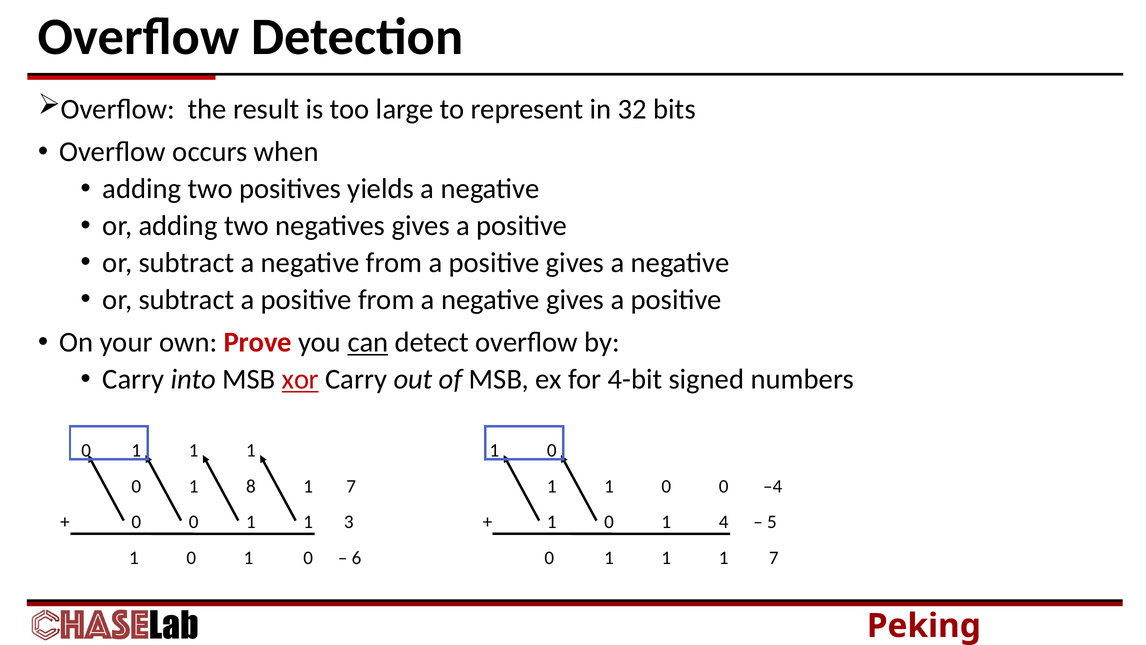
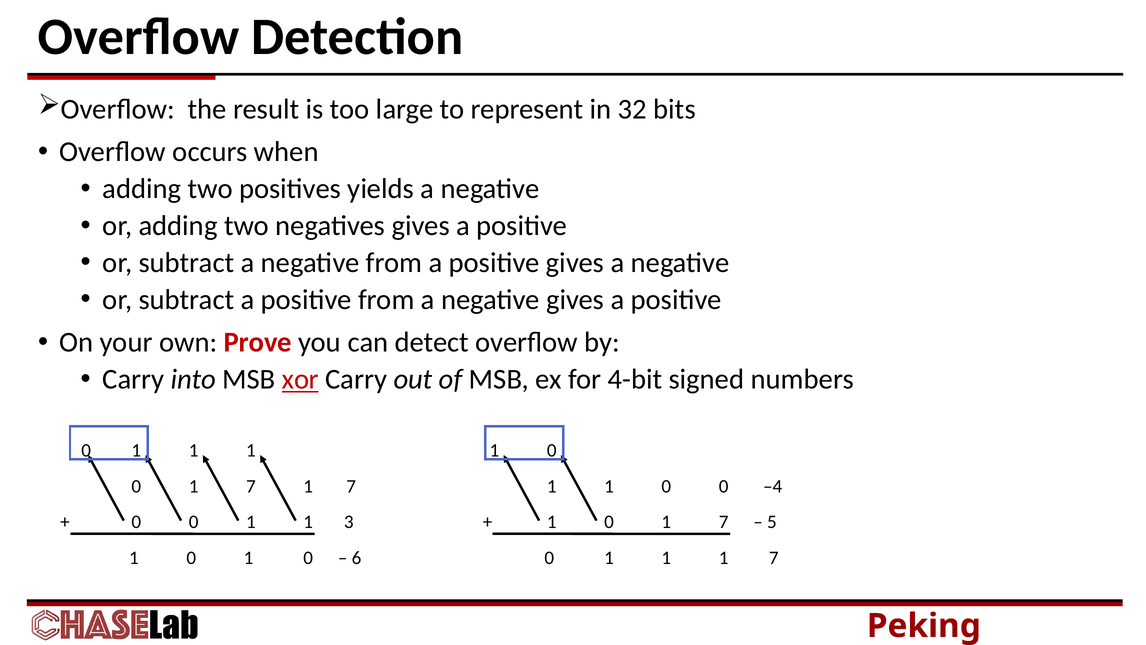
can underline: present -> none (368, 342)
8: 8 -> 7 (251, 486)
1 0 1 4: 4 -> 7 (724, 522)
